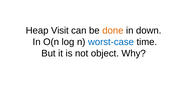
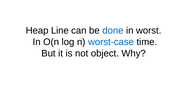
Visit: Visit -> Line (60, 30)
done colour: orange -> blue (113, 30)
down: down -> worst (149, 30)
